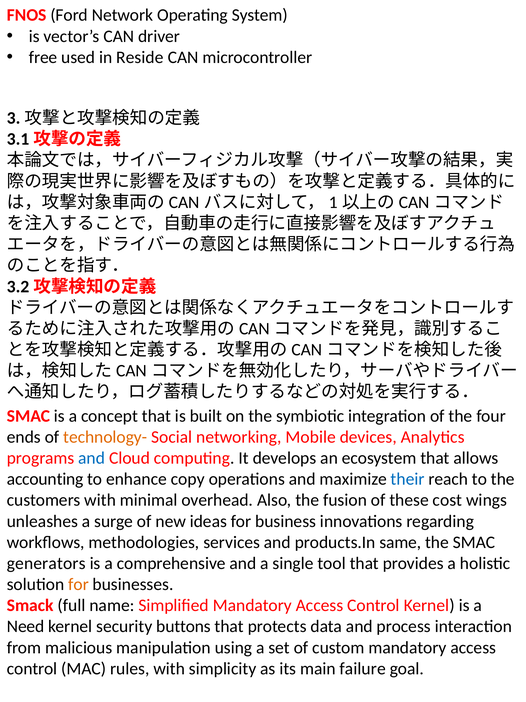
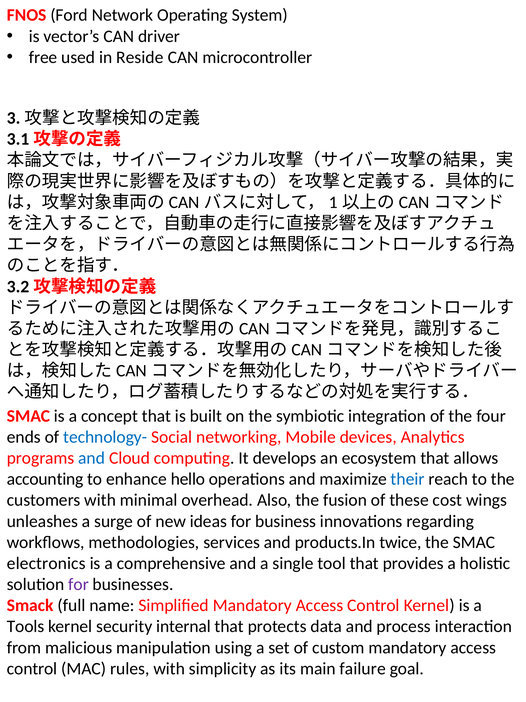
technology- colour: orange -> blue (105, 437)
copy: copy -> hello (188, 479)
same: same -> twice (400, 542)
generators: generators -> electronics (46, 563)
for colour: orange -> purple (79, 584)
Need: Need -> Tools (26, 626)
buttons: buttons -> internal (184, 626)
